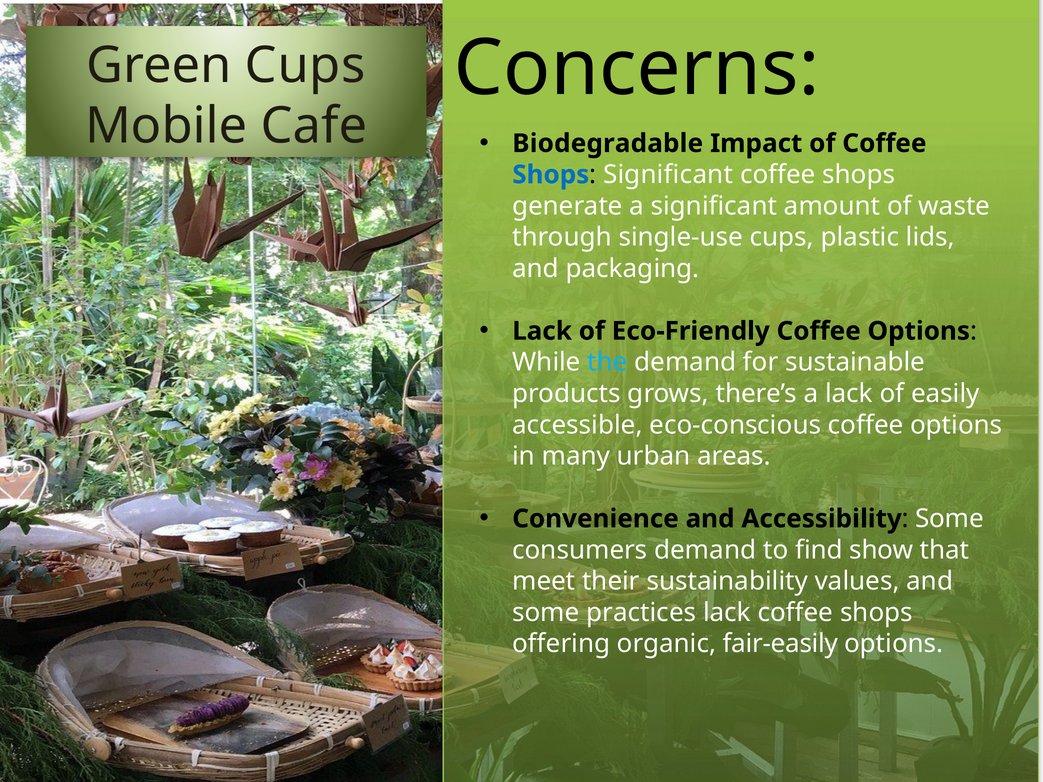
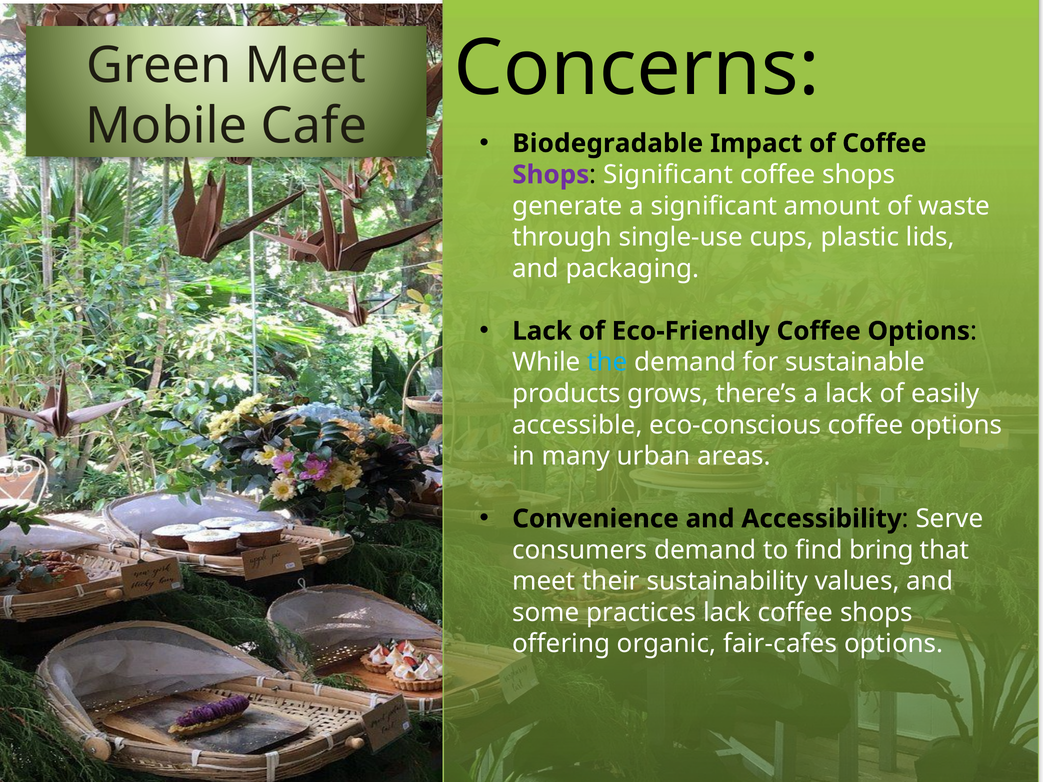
Green Cups: Cups -> Meet (305, 65)
Shops colour: blue -> purple (551, 175)
Some: Some -> Serve (949, 519)
show: show -> bring (881, 550)
fair-easily: fair-easily -> fair-cafes (780, 644)
